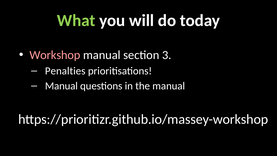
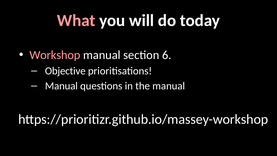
What colour: light green -> pink (76, 20)
3: 3 -> 6 (167, 55)
Penalties: Penalties -> Objective (65, 71)
